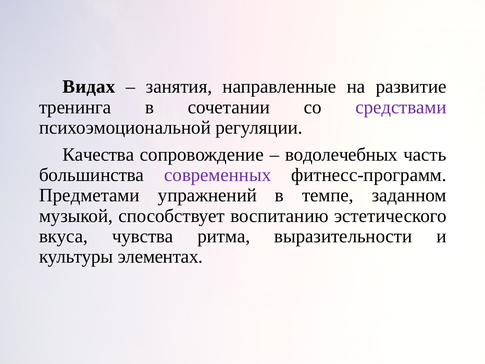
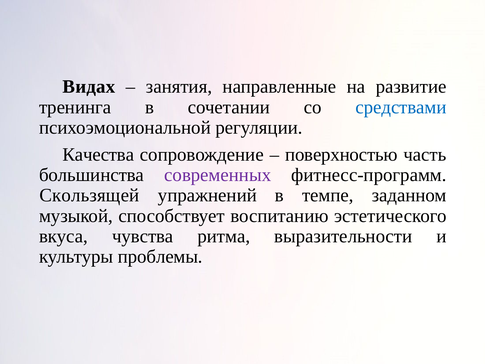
средствами colour: purple -> blue (401, 107)
водолечебных: водолечебных -> поверхностью (341, 155)
Предметами: Предметами -> Скользящей (89, 195)
элементах: элементах -> проблемы (160, 256)
